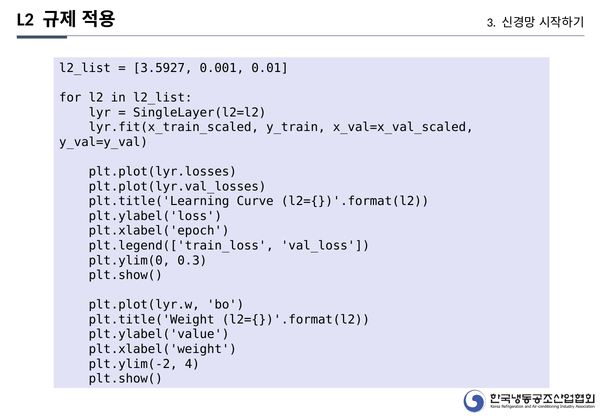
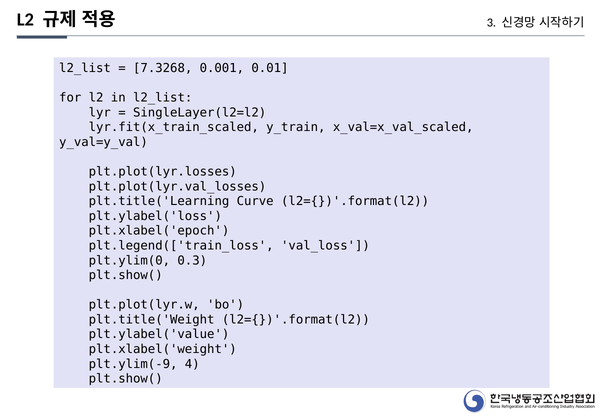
3.5927: 3.5927 -> 7.3268 (163, 68)
plt.ylim(-2: plt.ylim(-2 -> plt.ylim(-9 (133, 364)
